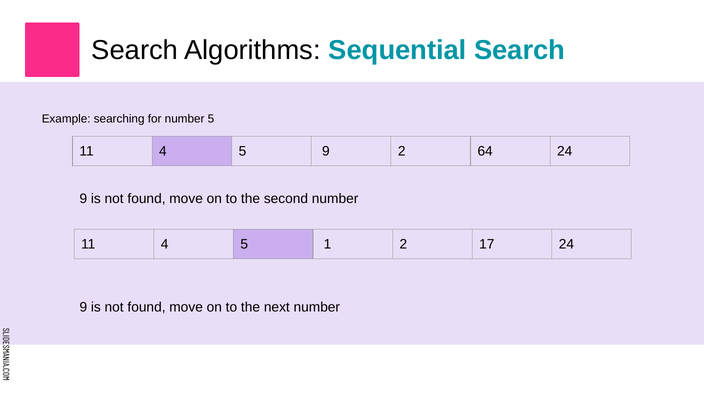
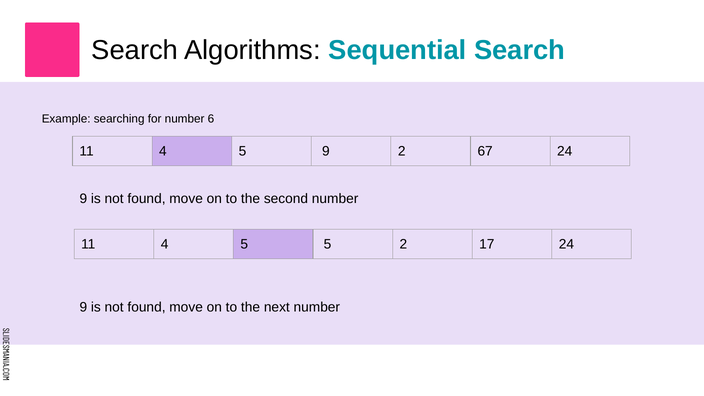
number 5: 5 -> 6 (211, 119)
64: 64 -> 67 (485, 151)
5 1: 1 -> 5 (328, 244)
